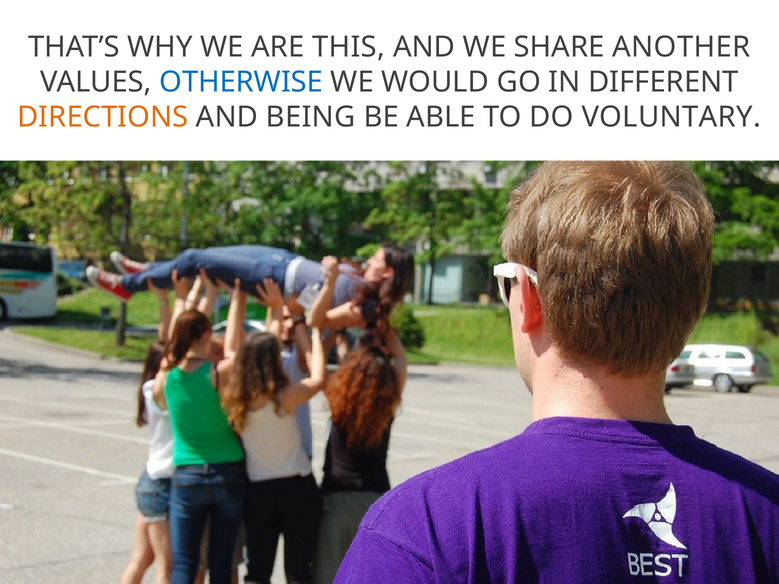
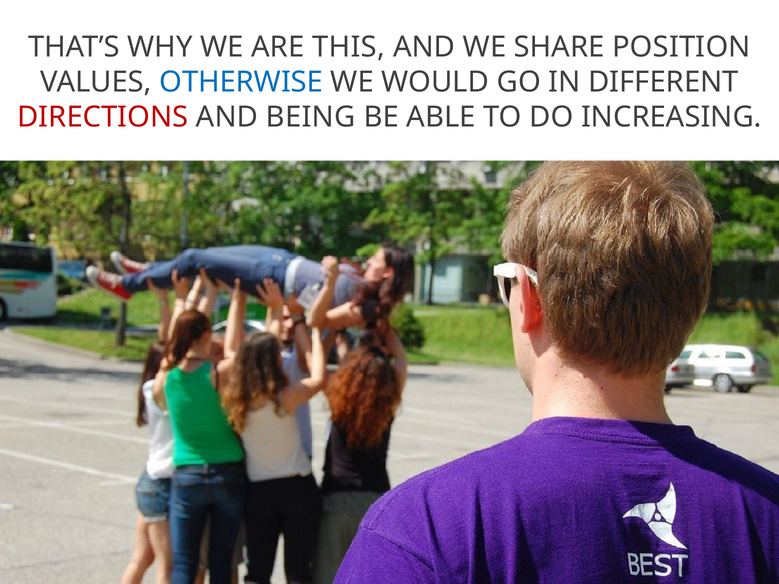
ANOTHER: ANOTHER -> POSITION (681, 47)
DIRECTIONS colour: orange -> red (103, 117)
VOLUNTARY: VOLUNTARY -> INCREASING (671, 117)
